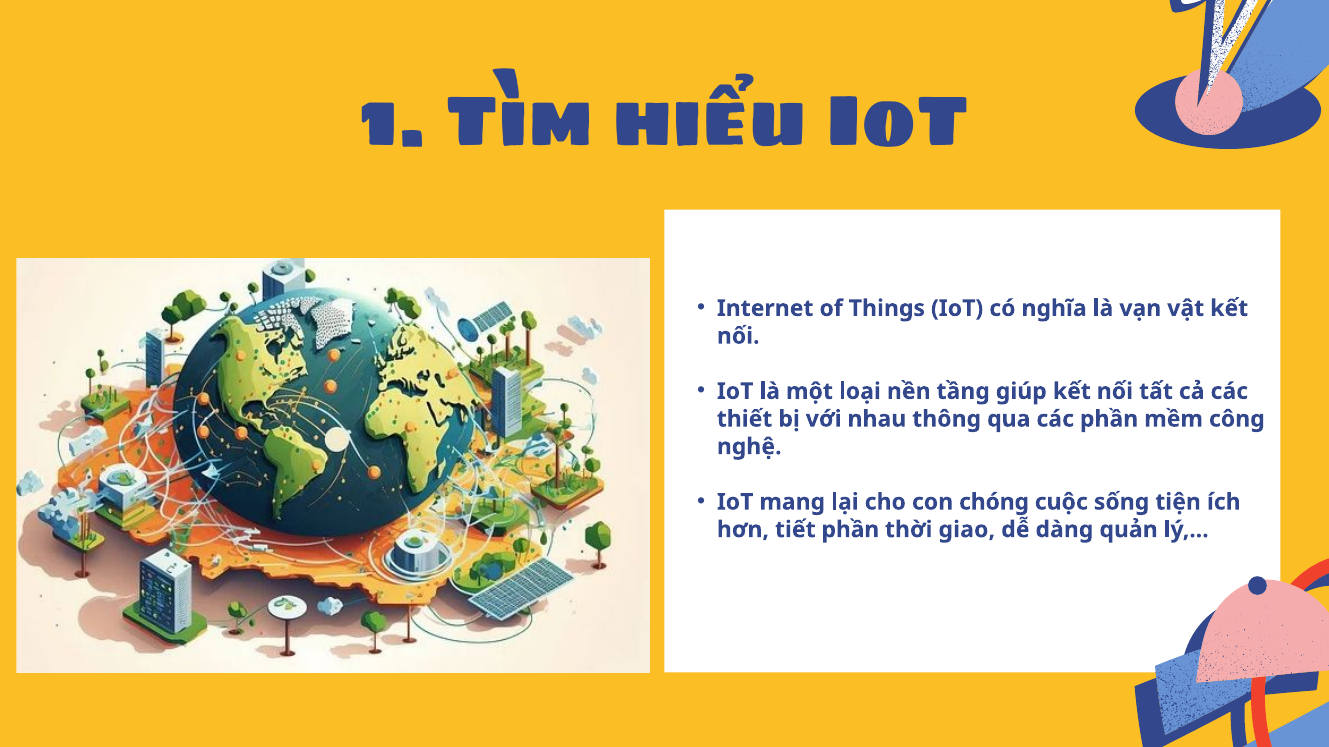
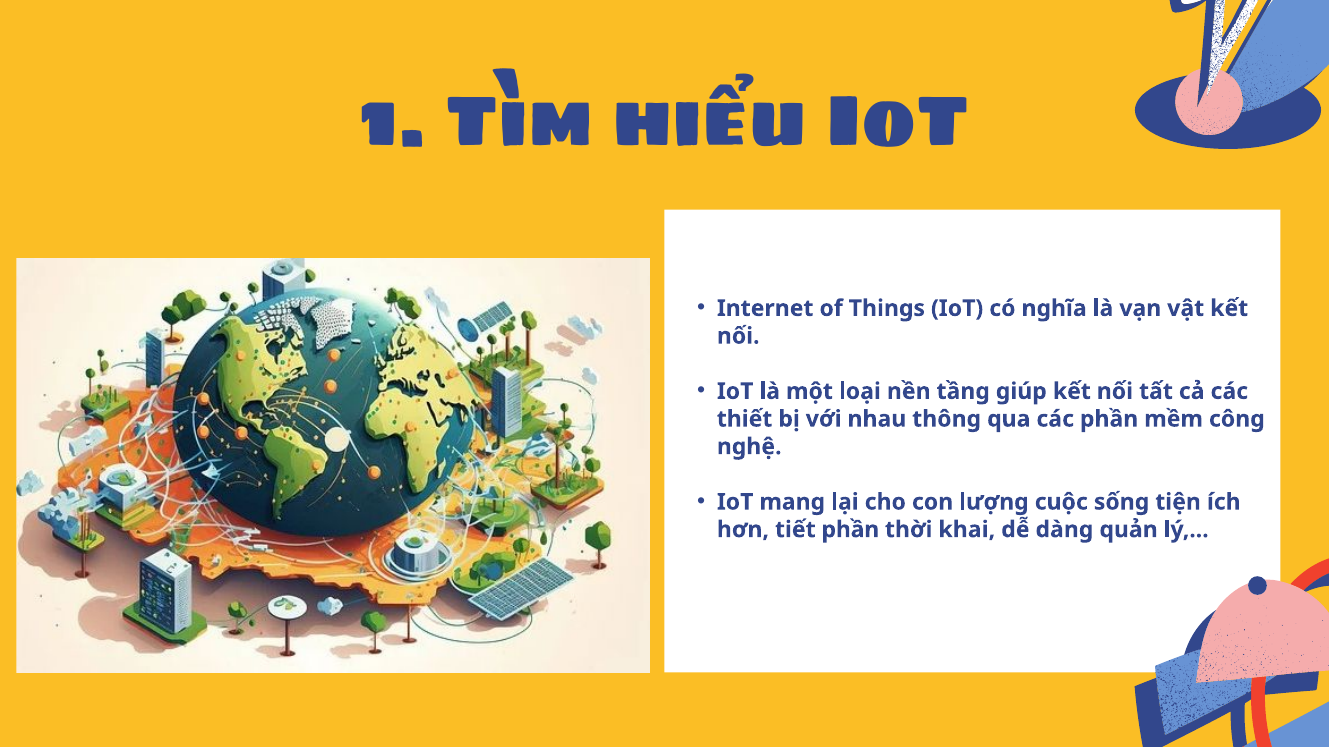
chóng: chóng -> lượng (994, 502)
giao: giao -> khai (967, 530)
